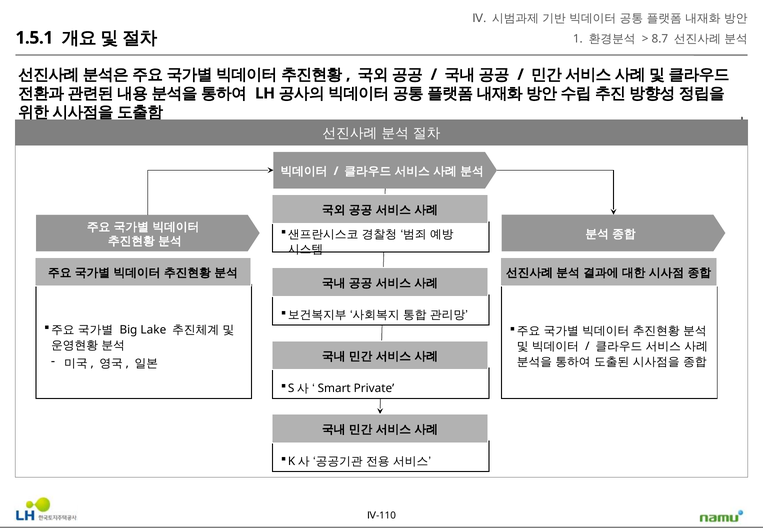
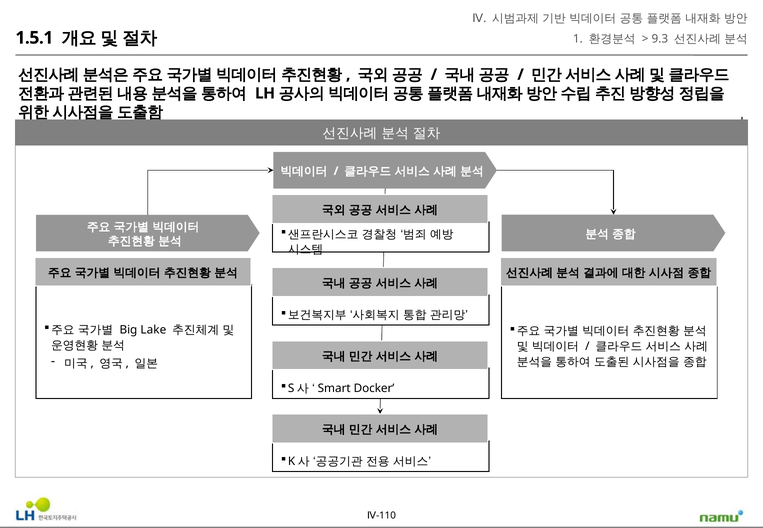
8.7: 8.7 -> 9.3 (660, 39)
Private: Private -> Docker (374, 388)
